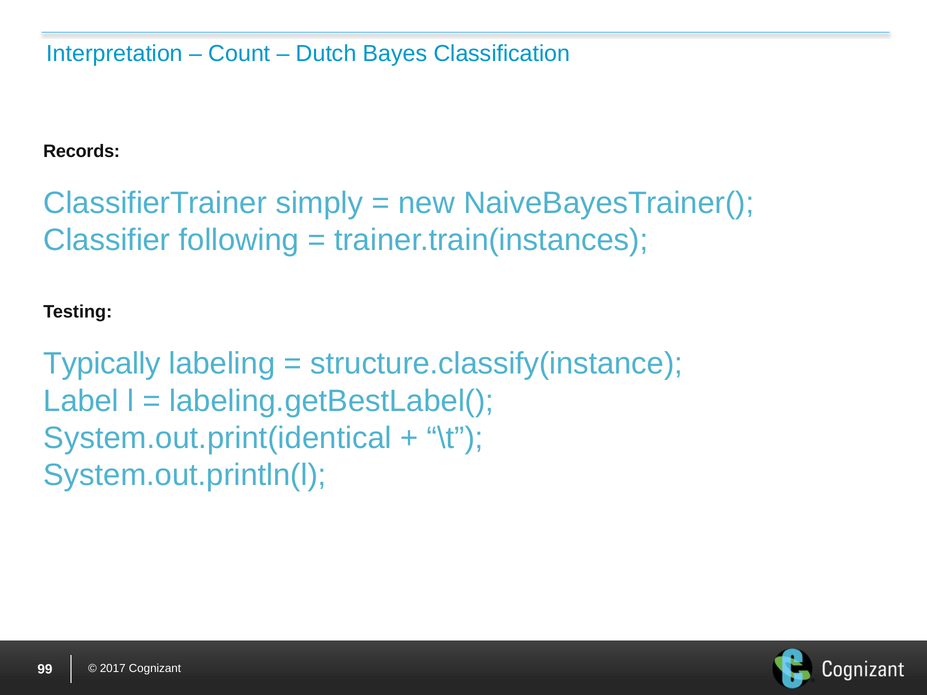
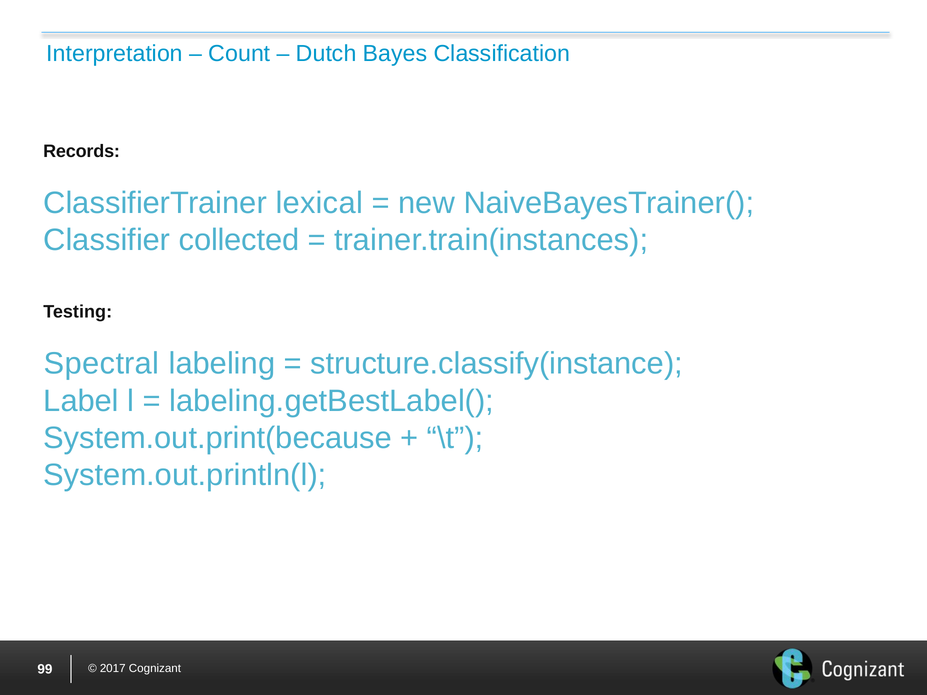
simply: simply -> lexical (319, 203)
following: following -> collected (239, 240)
Typically: Typically -> Spectral (102, 364)
System.out.print(identical: System.out.print(identical -> System.out.print(because (218, 438)
